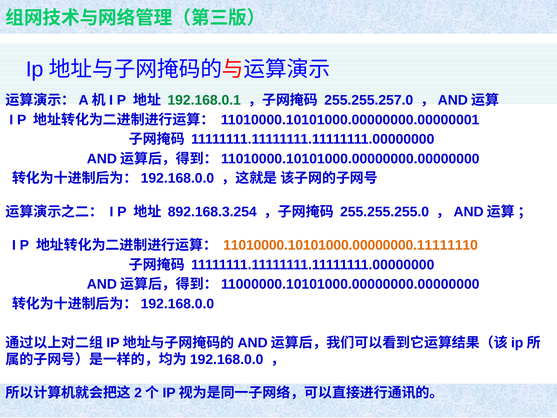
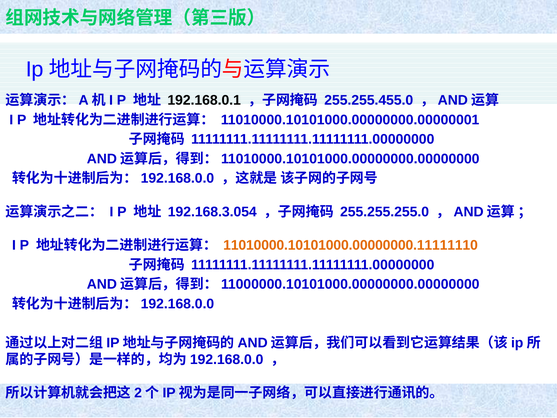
192.168.0.1 colour: green -> black (204, 100)
255.255.257.0: 255.255.257.0 -> 255.255.455.0 (369, 100)
892.168.3.254: 892.168.3.254 -> 192.168.3.054 (212, 212)
